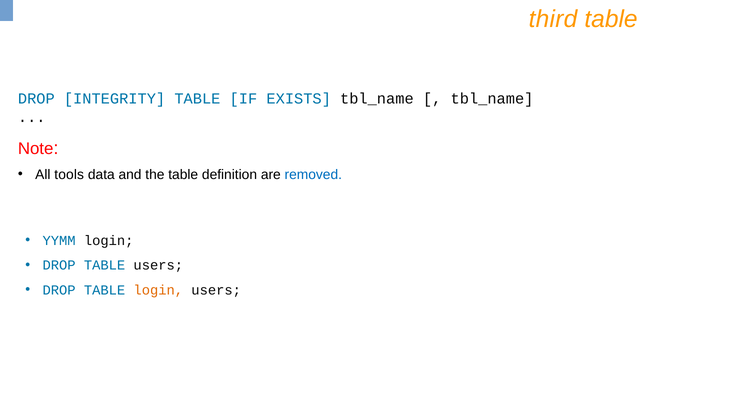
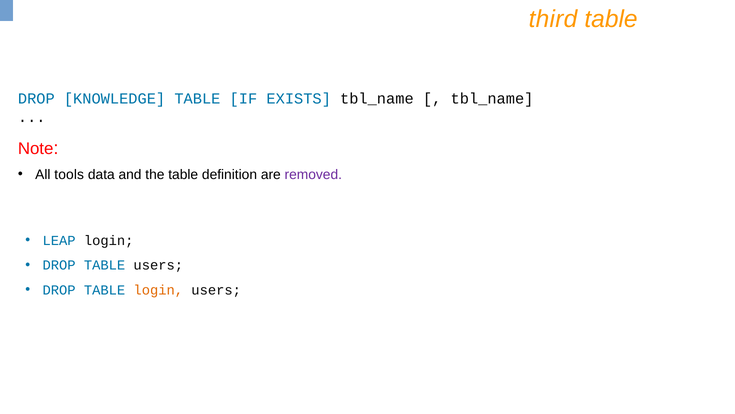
INTEGRITY: INTEGRITY -> KNOWLEDGE (115, 99)
removed colour: blue -> purple (313, 174)
YYMM: YYMM -> LEAP (59, 240)
